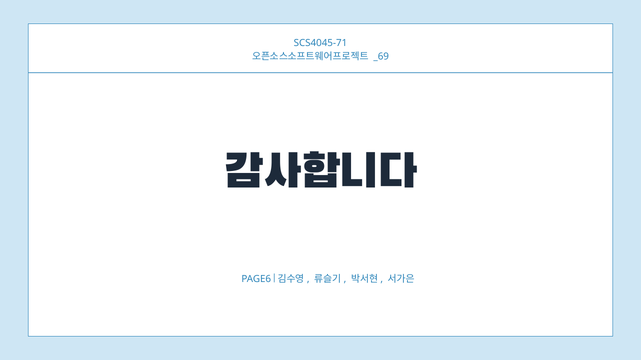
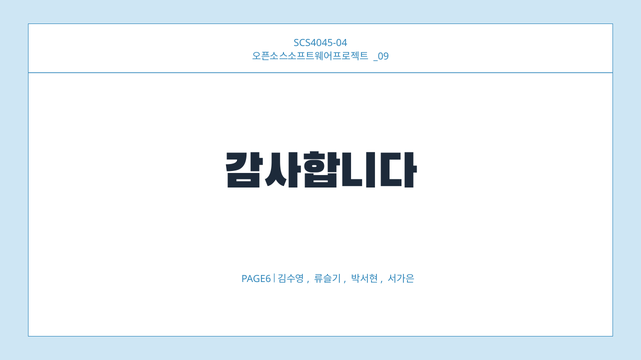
SCS4045-71: SCS4045-71 -> SCS4045-04 (320, 43)
_69: _69 -> _09 (381, 57)
